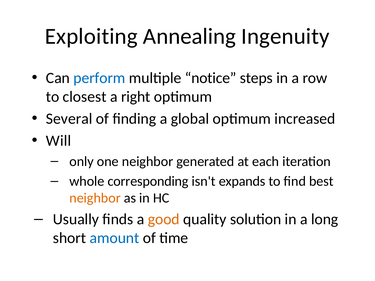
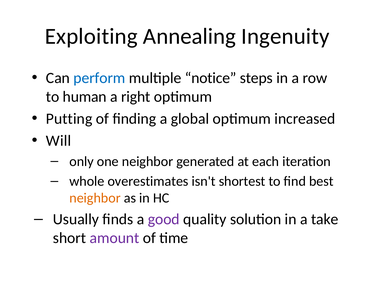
closest: closest -> human (85, 97)
Several: Several -> Putting (69, 119)
corresponding: corresponding -> overestimates (148, 181)
expands: expands -> shortest (242, 181)
good colour: orange -> purple (164, 219)
long: long -> take (325, 219)
amount colour: blue -> purple (114, 238)
